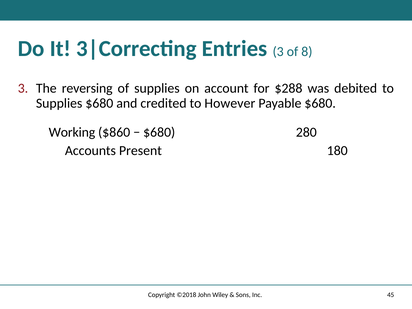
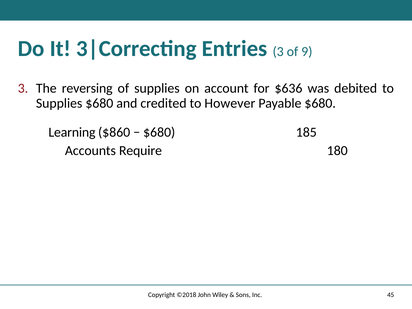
8: 8 -> 9 (307, 52)
$288: $288 -> $636 (288, 88)
Working: Working -> Learning (72, 132)
280: 280 -> 185 (306, 132)
Present: Present -> Require (140, 151)
